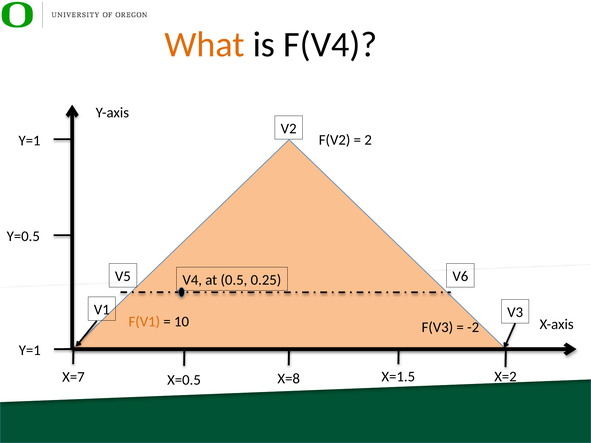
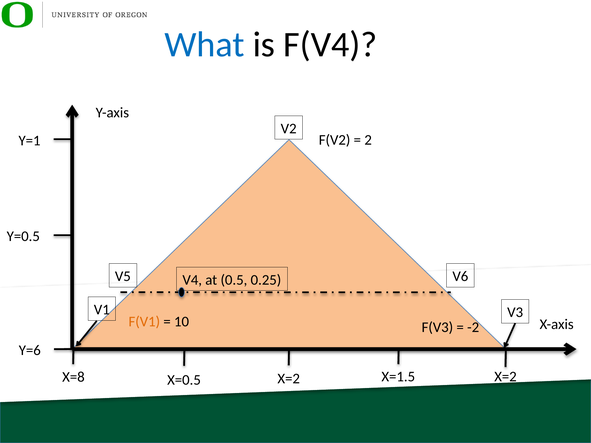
What colour: orange -> blue (205, 45)
Y=1: Y=1 -> Y=6 (30, 351)
X=7: X=7 -> X=8 (73, 377)
X=0.5 X=8: X=8 -> X=2 (289, 379)
